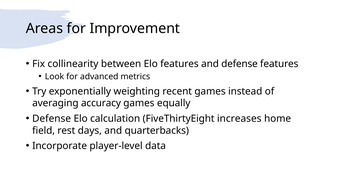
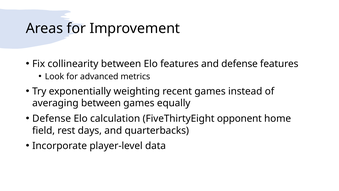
averaging accuracy: accuracy -> between (101, 103)
increases: increases -> opponent (239, 118)
